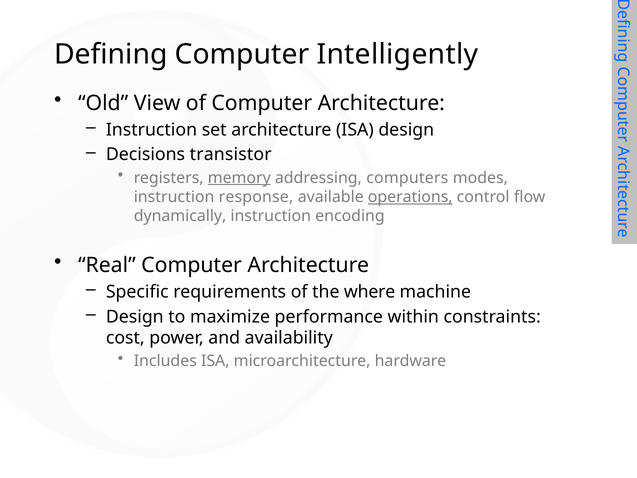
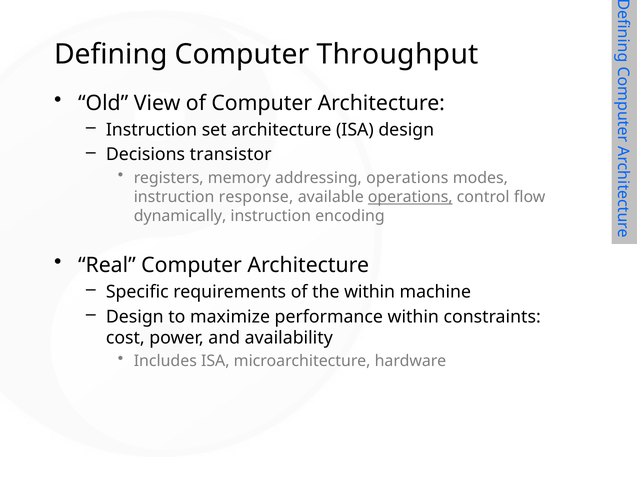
Intelligently: Intelligently -> Throughput (398, 54)
memory underline: present -> none (239, 178)
addressing computers: computers -> operations (407, 178)
the where: where -> within (370, 292)
